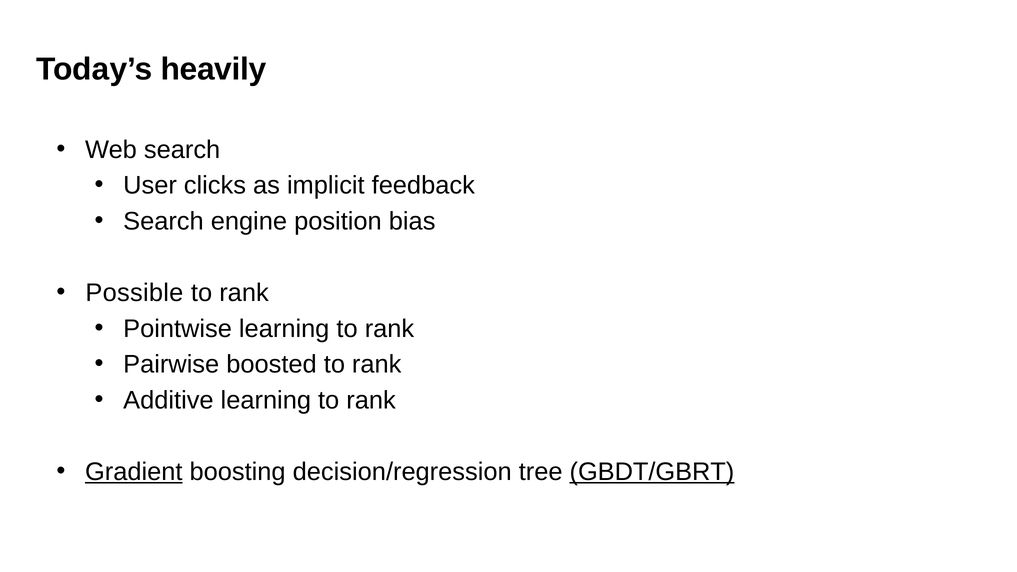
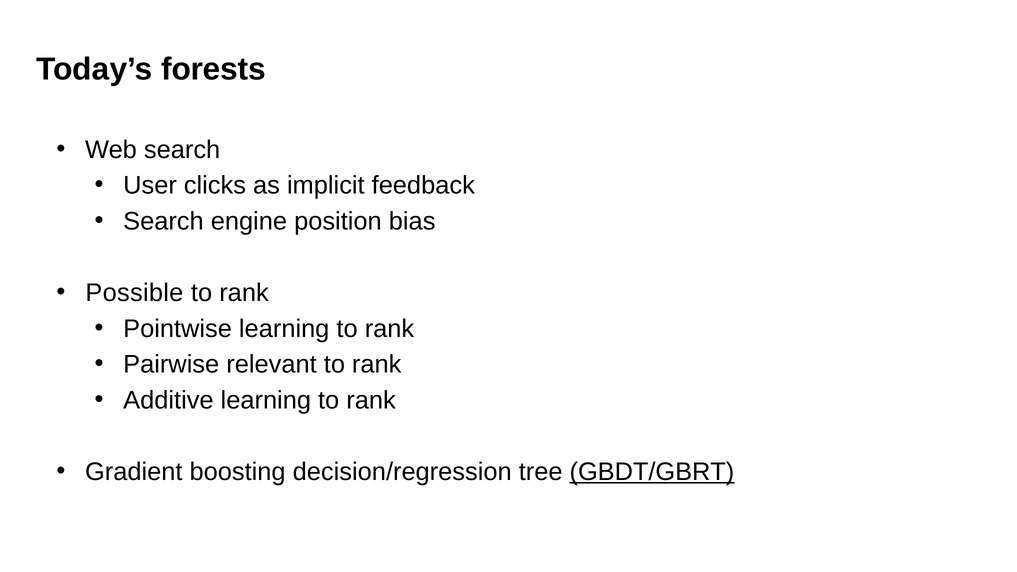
heavily: heavily -> forests (214, 69)
boosted: boosted -> relevant (272, 364)
Gradient underline: present -> none (134, 472)
